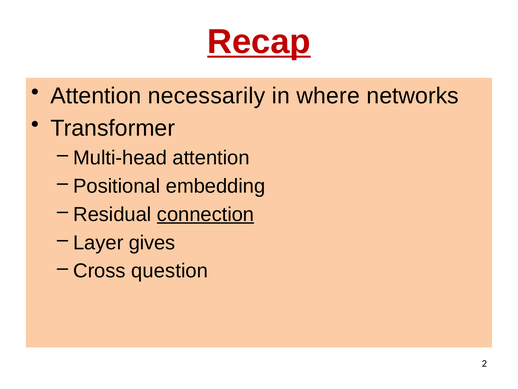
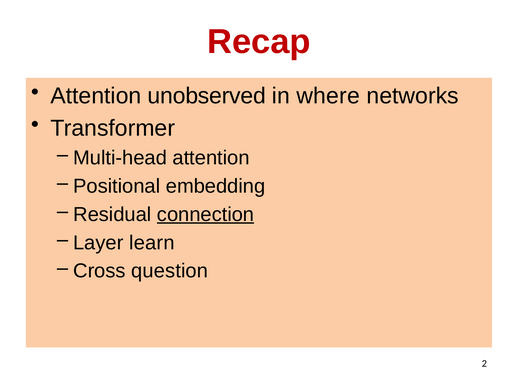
Recap underline: present -> none (259, 42)
necessarily: necessarily -> unobserved (207, 96)
gives: gives -> learn (152, 242)
